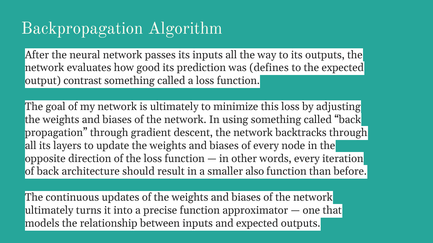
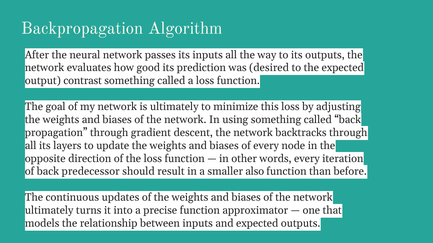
defines: defines -> desired (269, 68)
architecture: architecture -> predecessor (91, 172)
